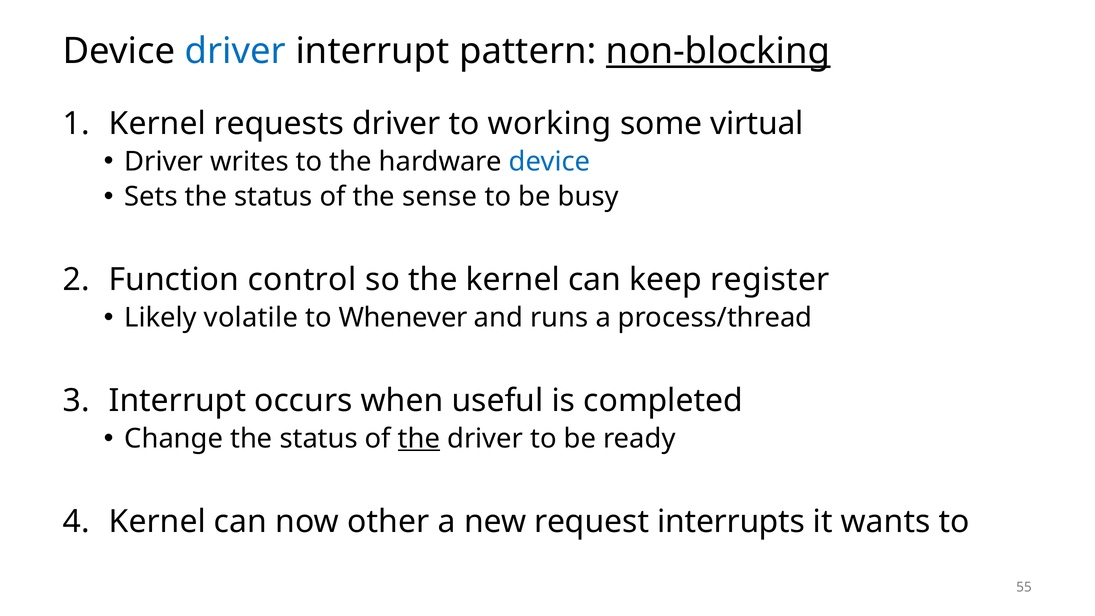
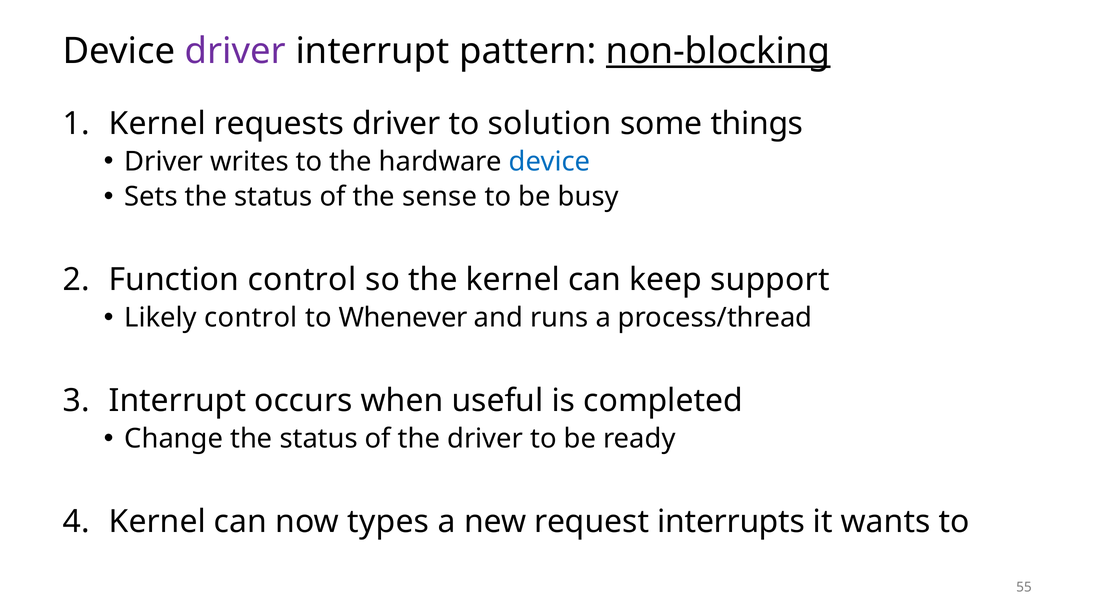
driver colour: blue -> purple (235, 51)
working: working -> solution (550, 124)
virtual: virtual -> things (757, 124)
register: register -> support (770, 280)
Likely volatile: volatile -> control (251, 318)
the underline: present -> none (419, 439)
other: other -> types (388, 522)
